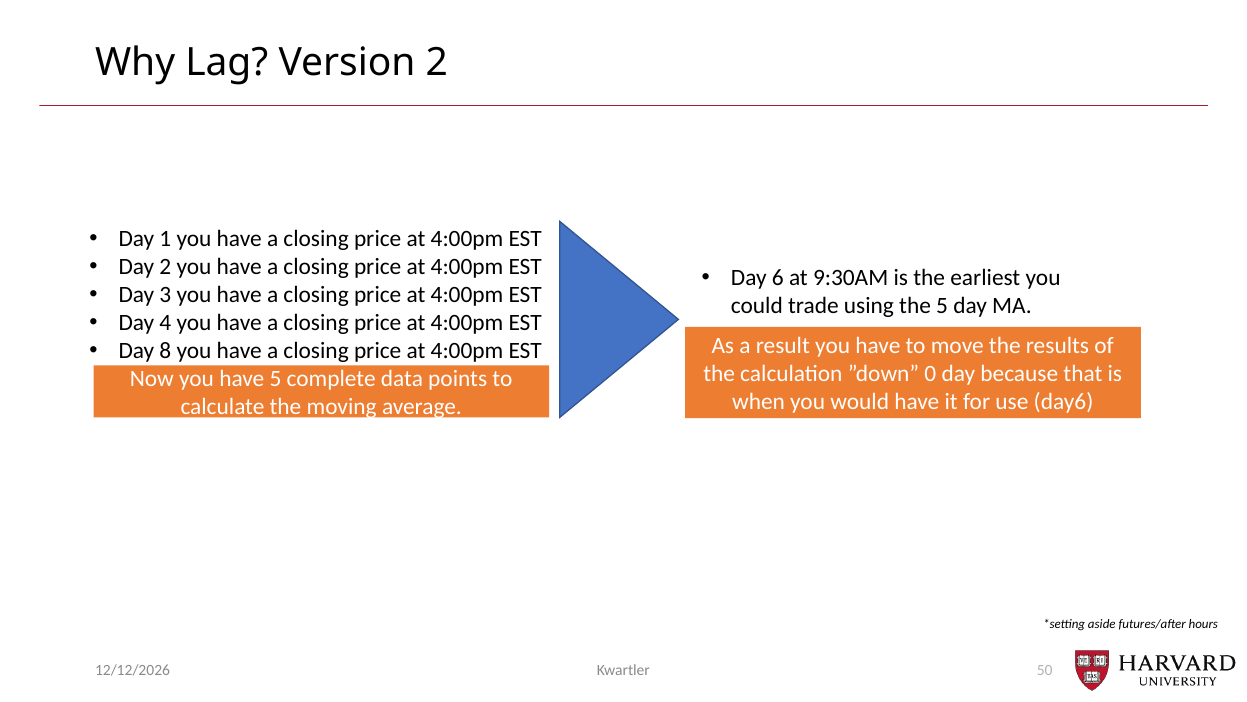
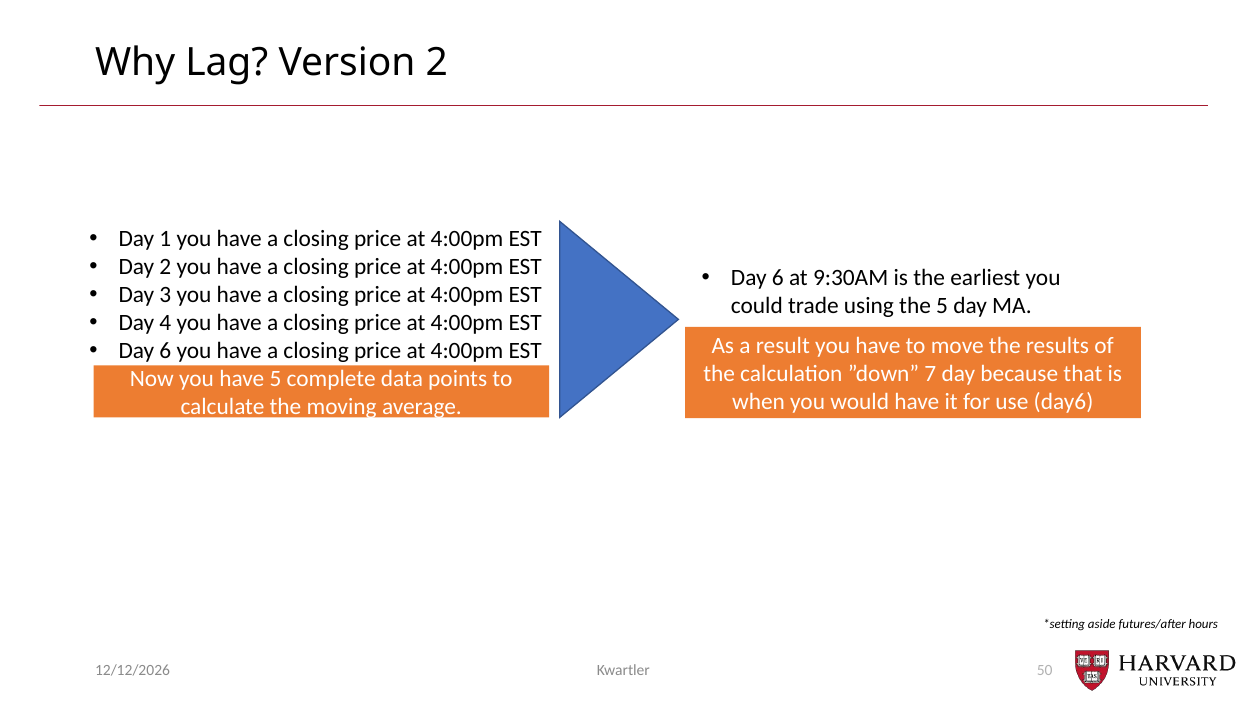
8: 8 -> 6 (165, 351)
0: 0 -> 7 (930, 374)
